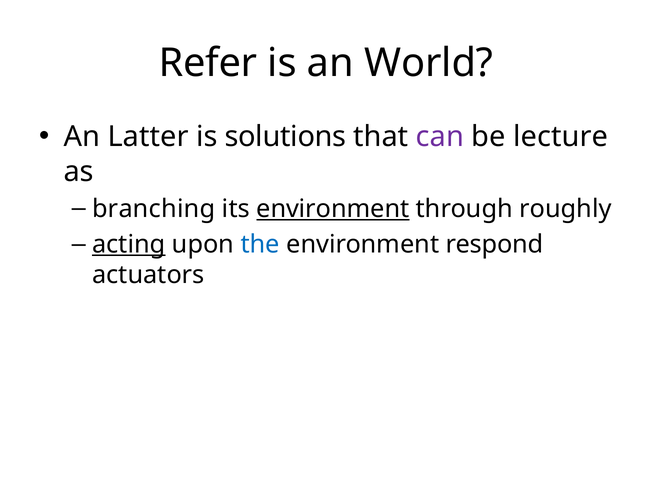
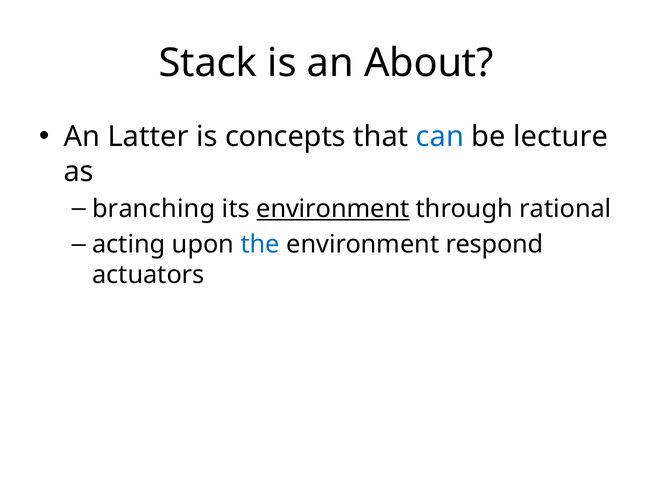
Refer: Refer -> Stack (208, 63)
World: World -> About (429, 63)
solutions: solutions -> concepts (285, 137)
can colour: purple -> blue (440, 137)
roughly: roughly -> rational (565, 209)
acting underline: present -> none (129, 245)
